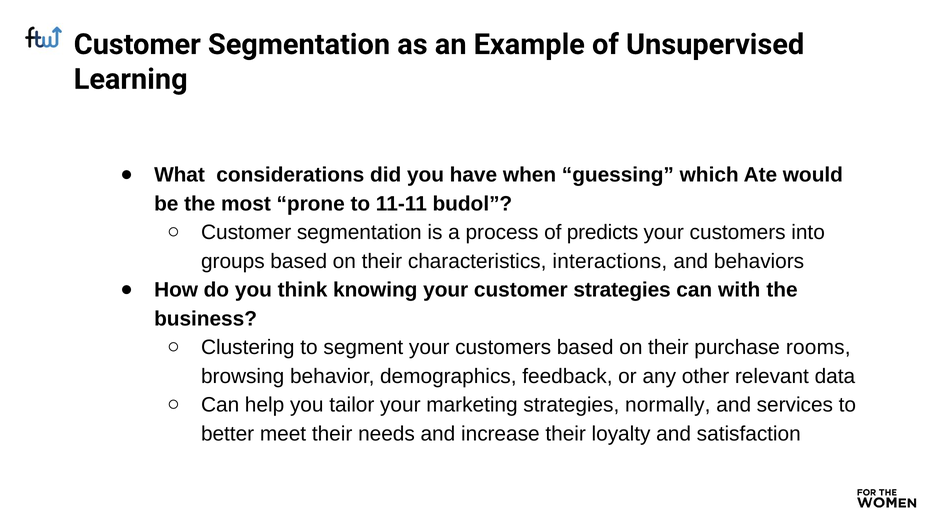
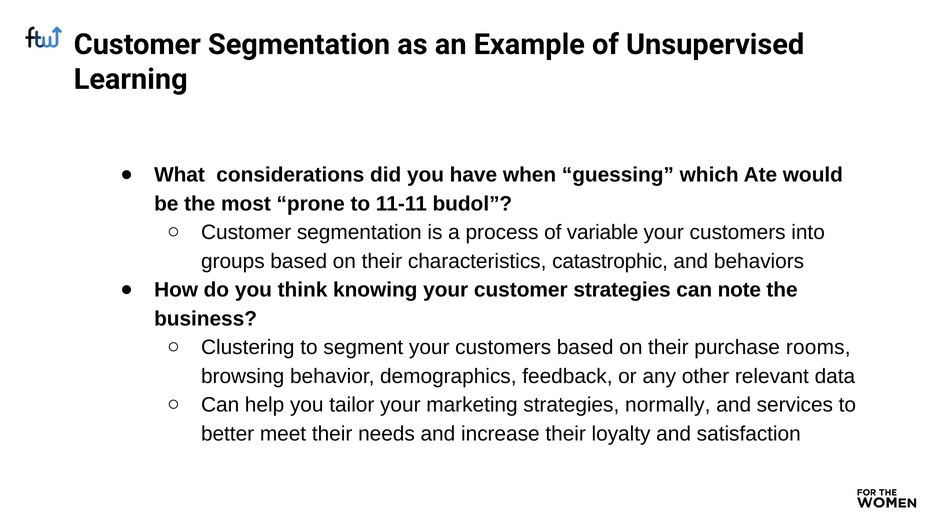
predicts: predicts -> variable (603, 233)
interactions: interactions -> catastrophic (610, 261)
with: with -> note (739, 290)
